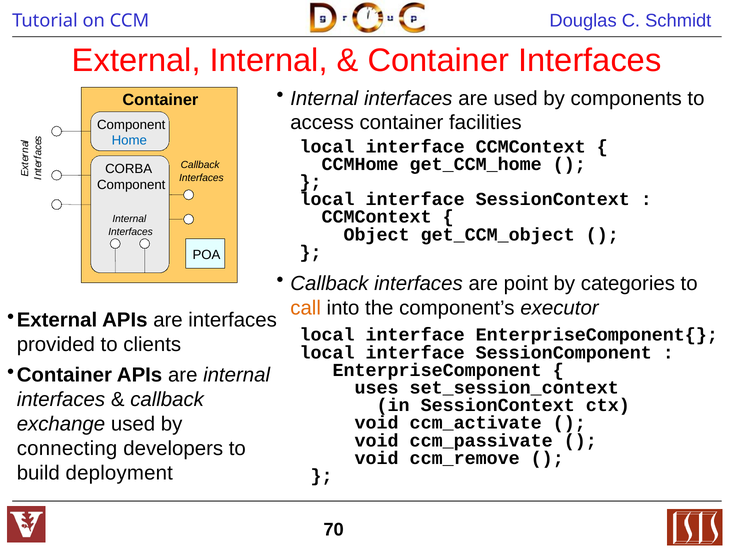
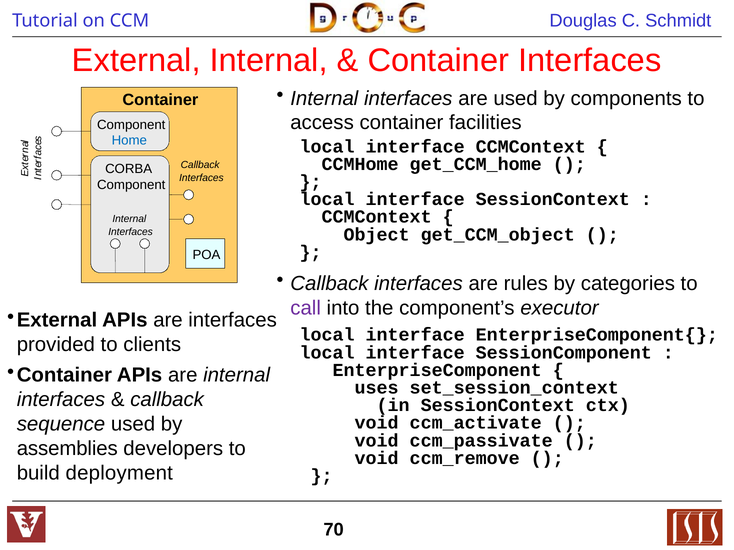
point: point -> rules (526, 284)
call colour: orange -> purple (306, 308)
exchange: exchange -> sequence (61, 424)
connecting: connecting -> assemblies (67, 449)
